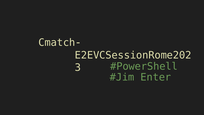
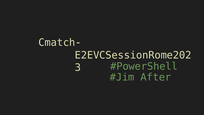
Enter: Enter -> After (156, 77)
